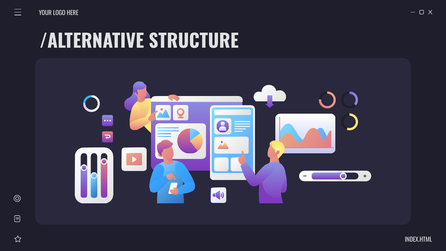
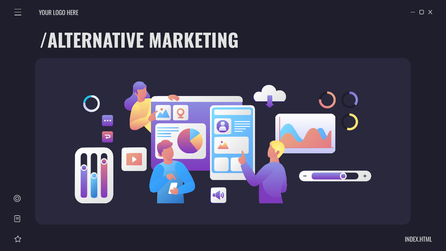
STRUCTURE: STRUCTURE -> MARKETING (194, 42)
